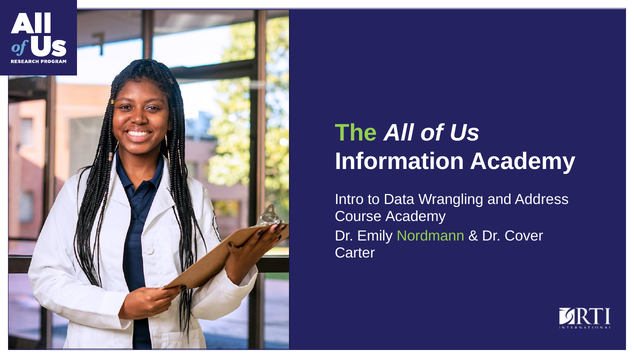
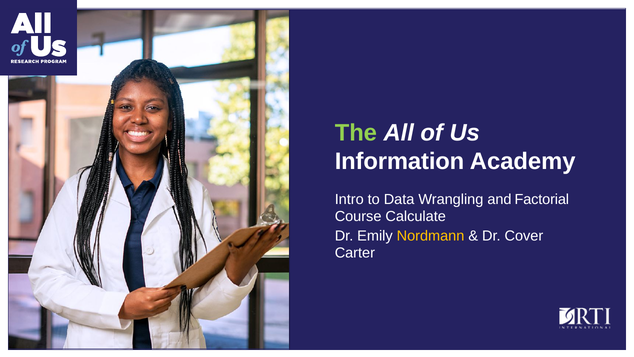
Address: Address -> Factorial (542, 199)
Course Academy: Academy -> Calculate (416, 216)
Nordmann colour: light green -> yellow (431, 236)
